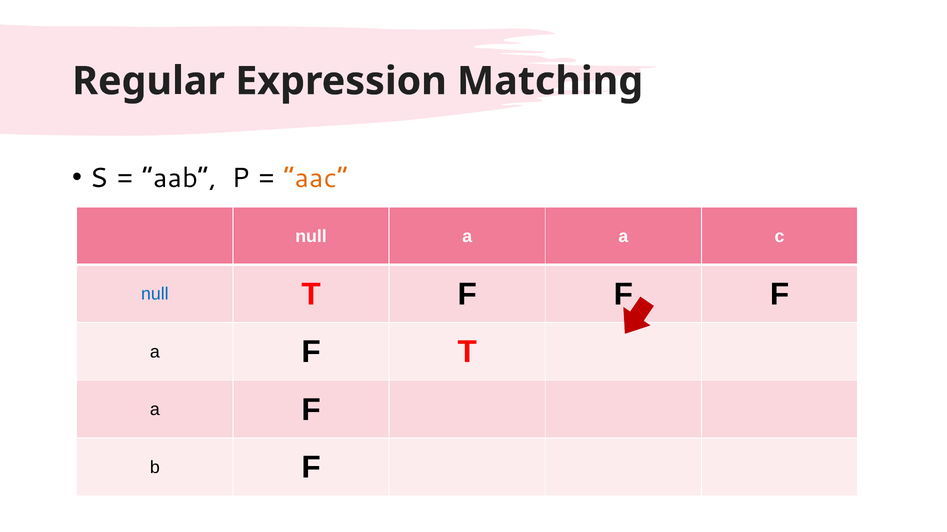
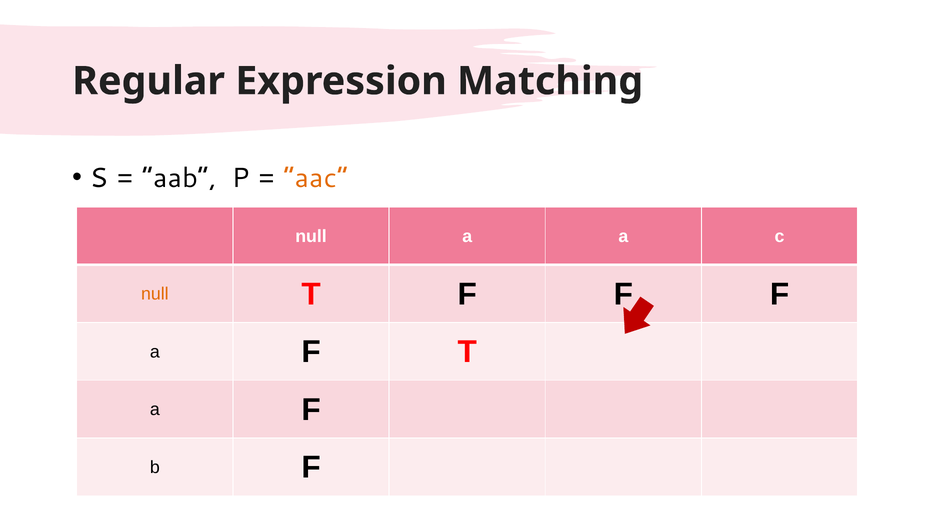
null colour: blue -> orange (155, 294)
